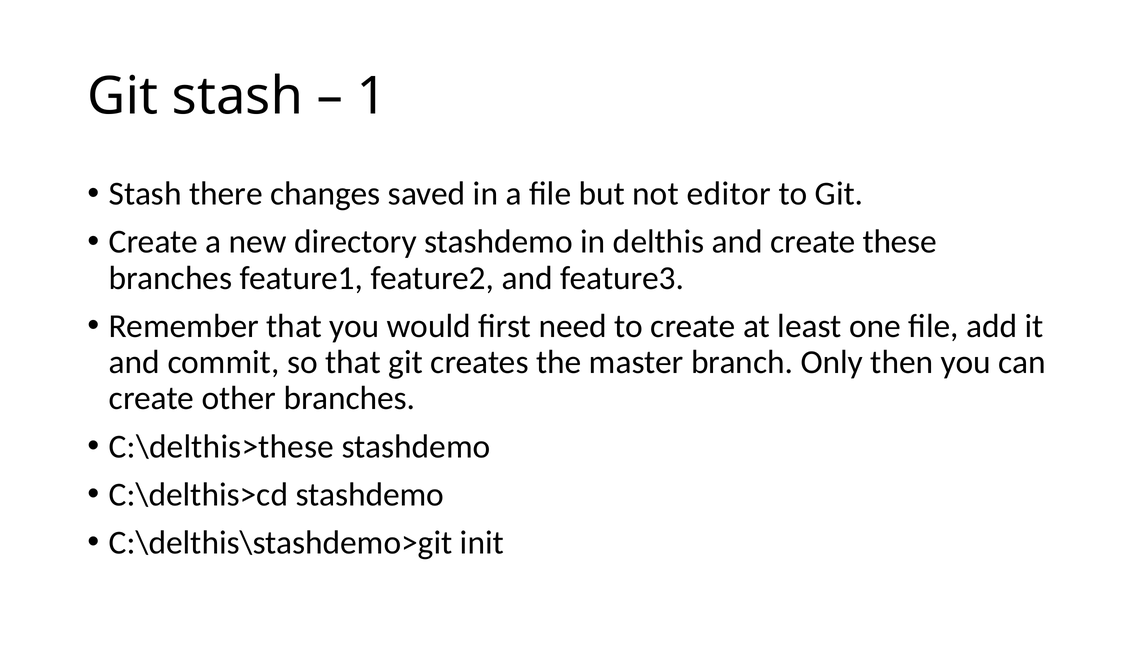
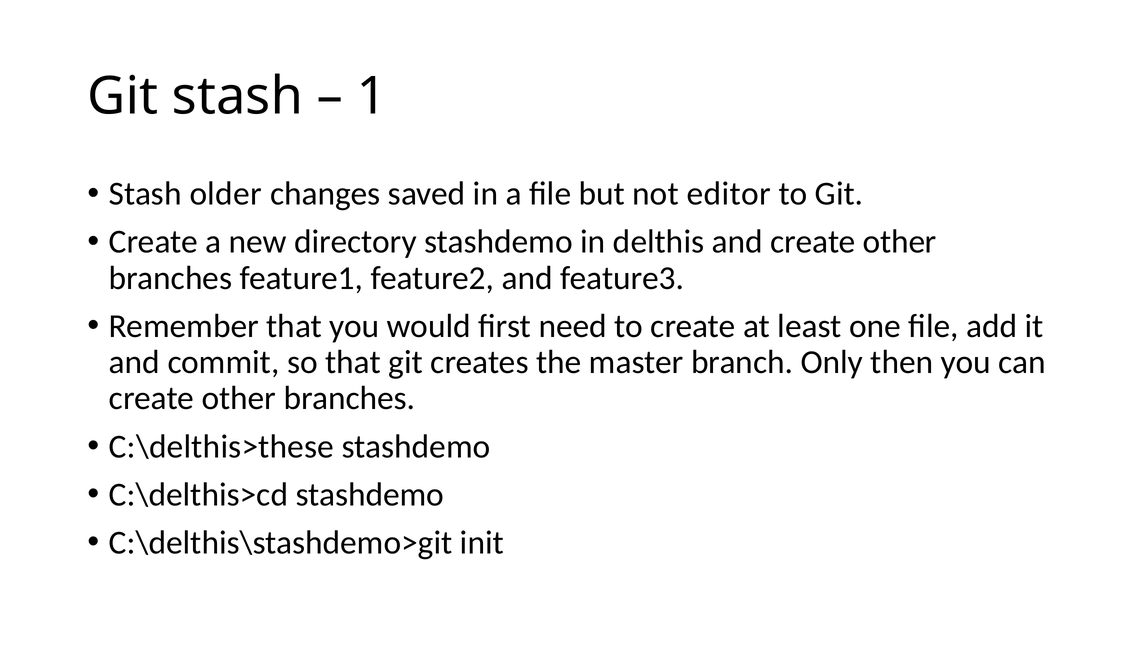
there: there -> older (226, 194)
and create these: these -> other (900, 242)
